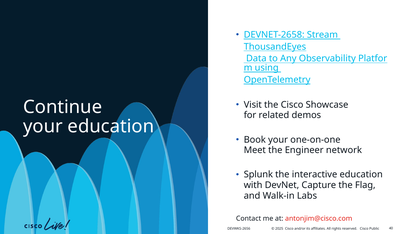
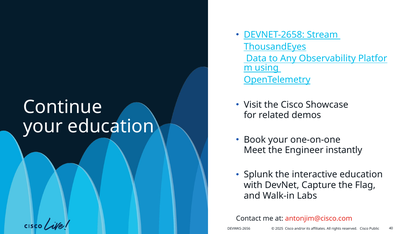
network: network -> instantly (344, 150)
